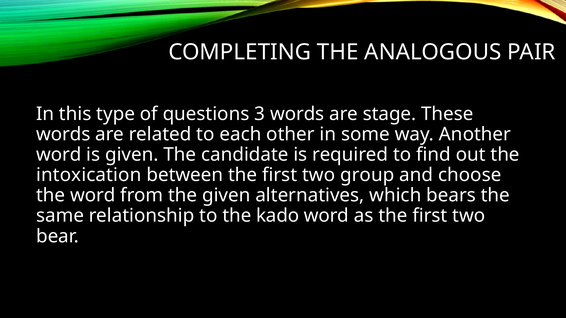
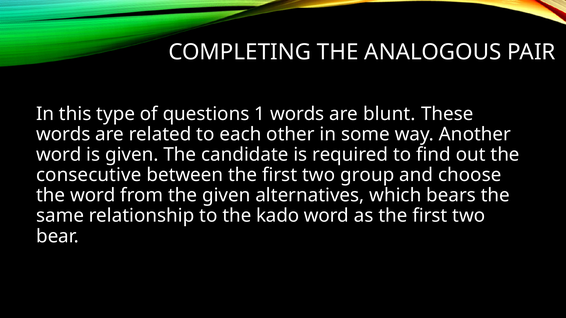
3: 3 -> 1 (260, 114)
stage: stage -> blunt (389, 114)
intoxication: intoxication -> consecutive (89, 175)
